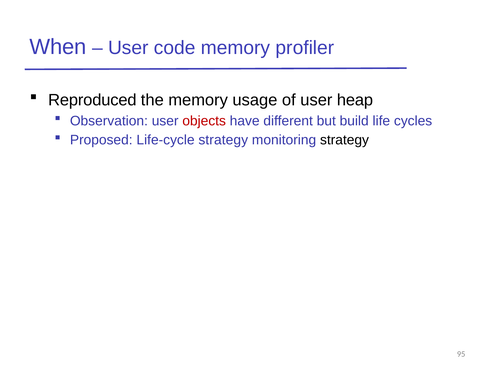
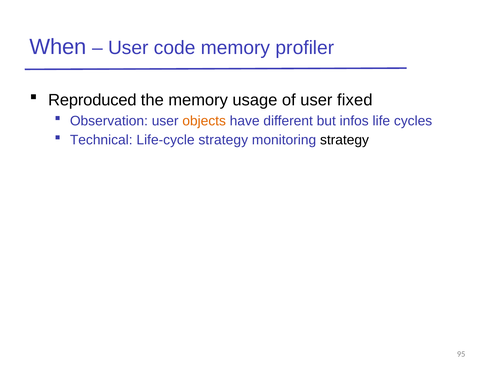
heap: heap -> fixed (355, 100)
objects colour: red -> orange (204, 121)
build: build -> infos (354, 121)
Proposed: Proposed -> Technical (101, 140)
